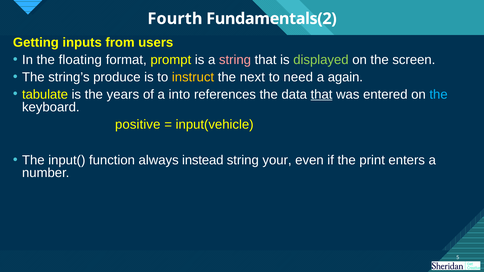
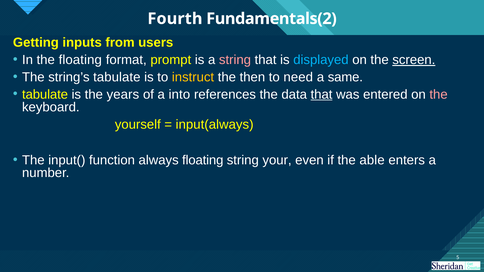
displayed colour: light green -> light blue (321, 60)
screen underline: none -> present (414, 60)
string’s produce: produce -> tabulate (117, 77)
next: next -> then (252, 77)
again: again -> same (345, 77)
the colour: light blue -> pink (439, 94)
positive: positive -> yourself (138, 124)
input(vehicle: input(vehicle -> input(always (215, 124)
always instead: instead -> floating (203, 160)
print: print -> able (372, 160)
